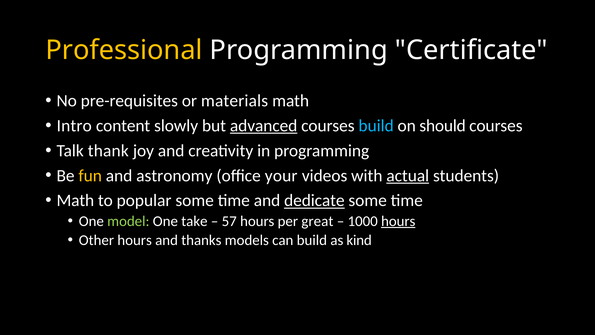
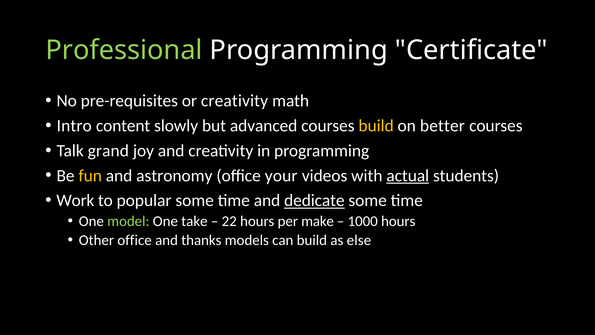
Professional colour: yellow -> light green (124, 50)
or materials: materials -> creativity (235, 101)
advanced underline: present -> none (264, 126)
build colour: light blue -> yellow (376, 126)
should: should -> better (442, 126)
thank: thank -> grand (108, 150)
Math: Math -> Work (75, 200)
57: 57 -> 22 (229, 221)
great: great -> make (318, 221)
hours underline: present -> none (398, 221)
Other hours: hours -> office (135, 240)
kind: kind -> else (359, 240)
